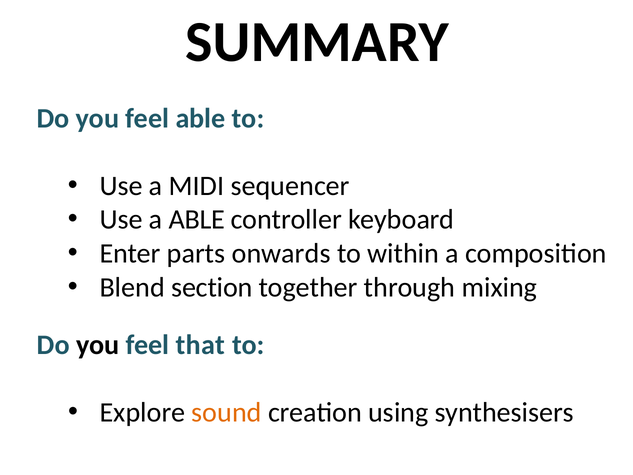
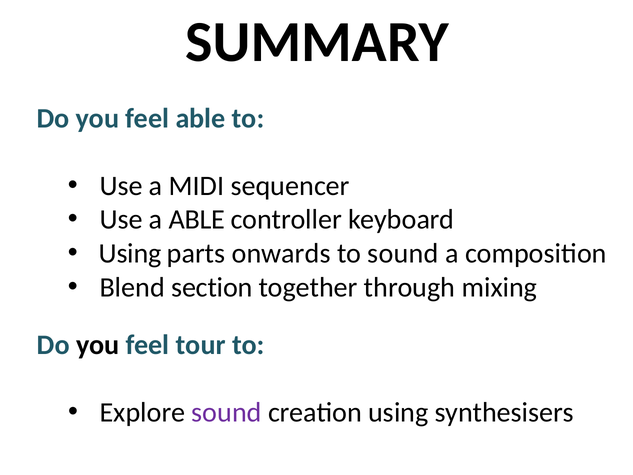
Enter: Enter -> Using (130, 253)
to within: within -> sound (403, 253)
that: that -> tour (201, 345)
sound colour: orange -> purple (227, 412)
